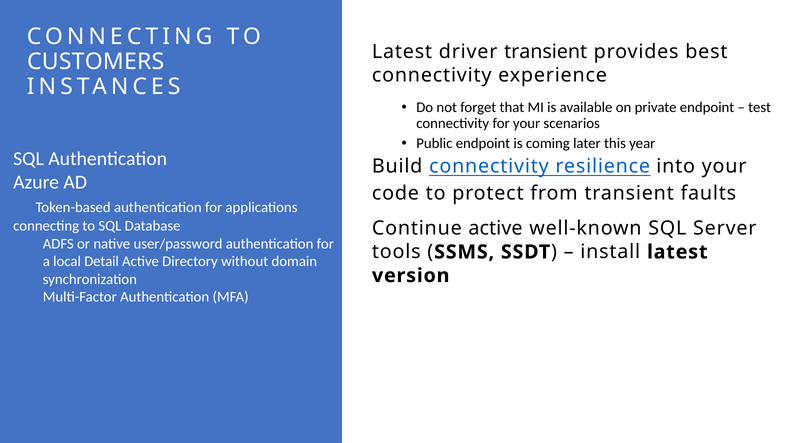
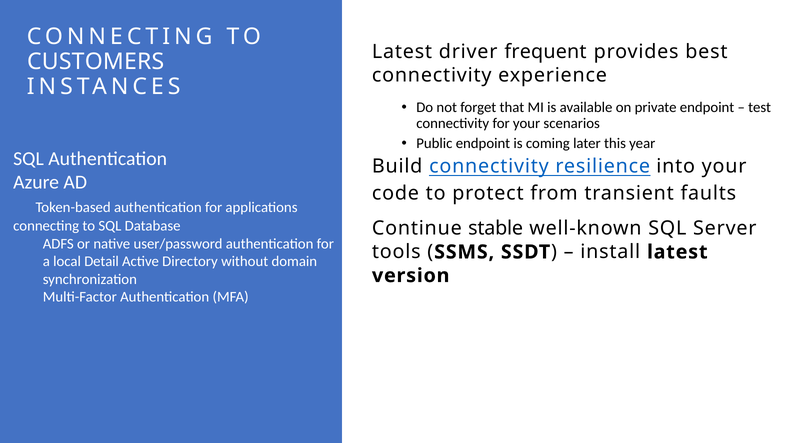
driver transient: transient -> frequent (546, 52)
Continue active: active -> stable (496, 229)
